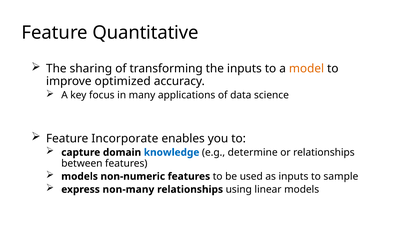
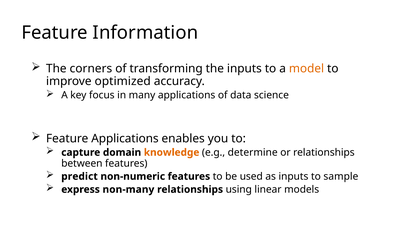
Quantitative: Quantitative -> Information (145, 33)
sharing: sharing -> corners (91, 68)
Feature Incorporate: Incorporate -> Applications (125, 138)
knowledge colour: blue -> orange (172, 152)
models: models -> predict (80, 176)
